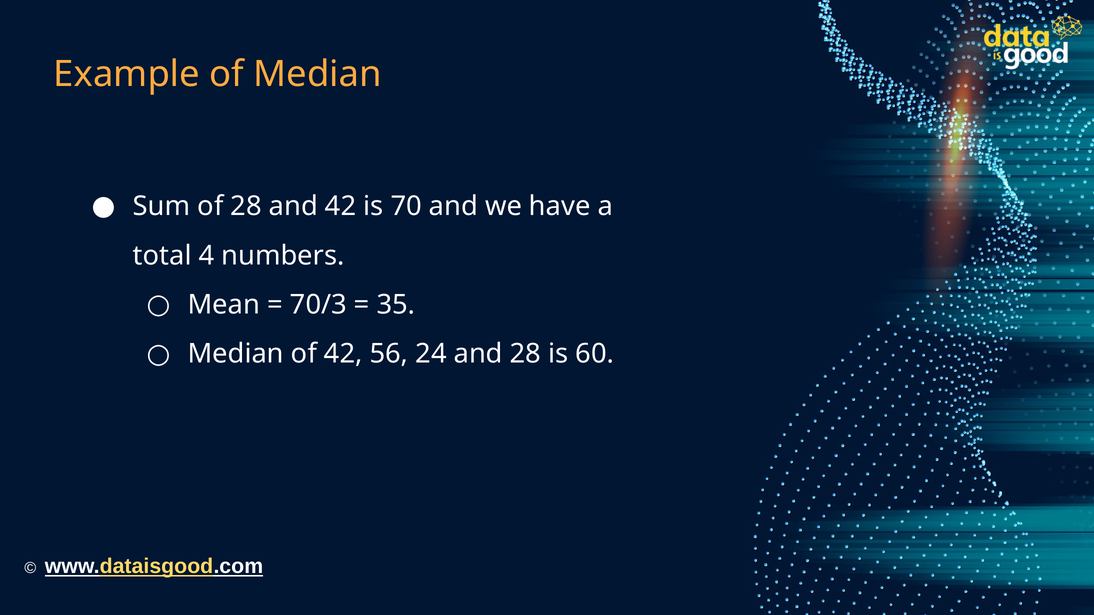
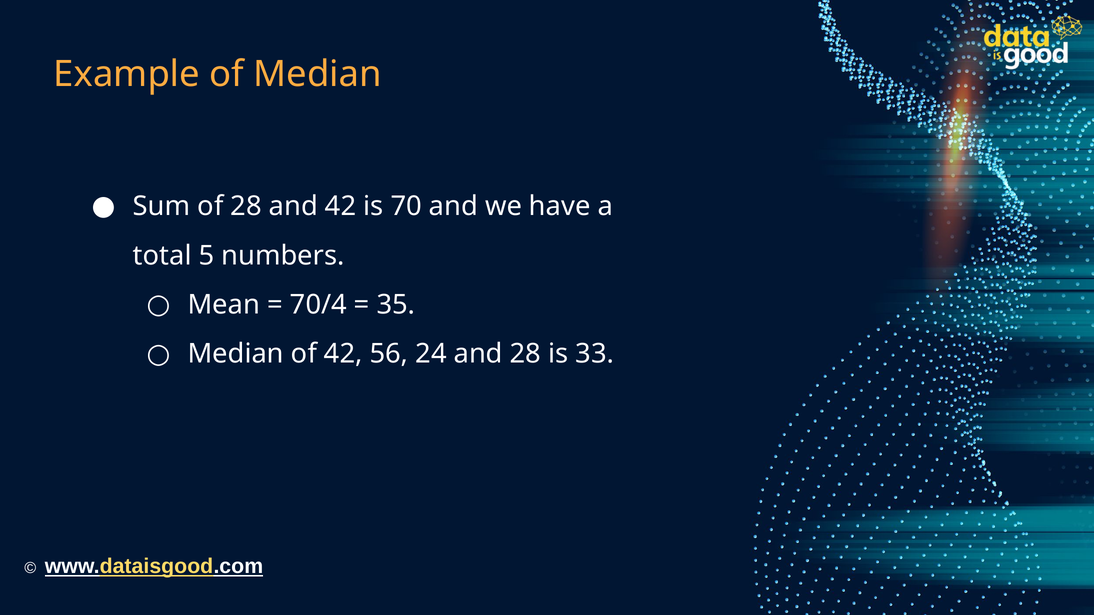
4: 4 -> 5 (206, 256)
70/3: 70/3 -> 70/4 (318, 305)
60: 60 -> 33 (595, 354)
